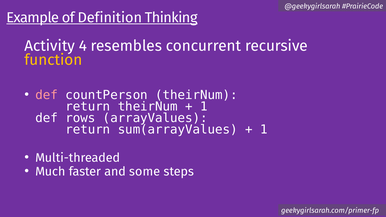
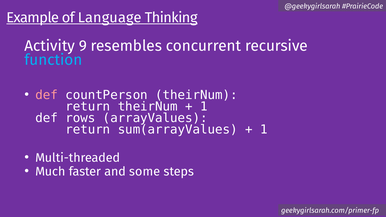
Definition: Definition -> Language (110, 18)
4: 4 -> 9 (83, 46)
function colour: yellow -> light blue (53, 60)
